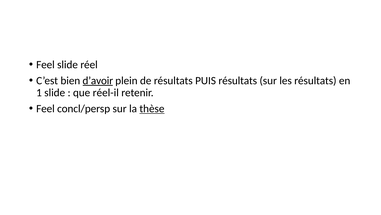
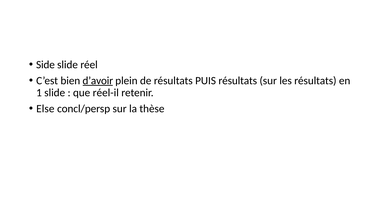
Feel: Feel -> Side (45, 64)
Feel: Feel -> Else (45, 108)
thèse underline: present -> none (152, 108)
